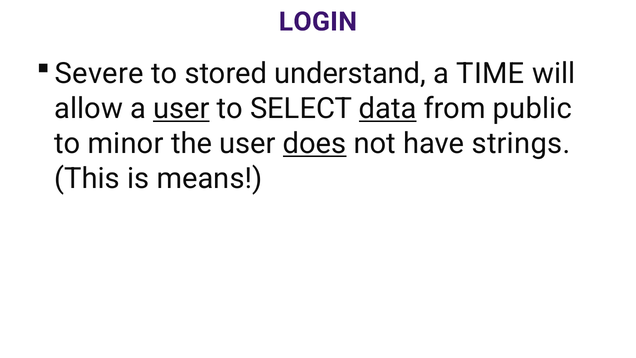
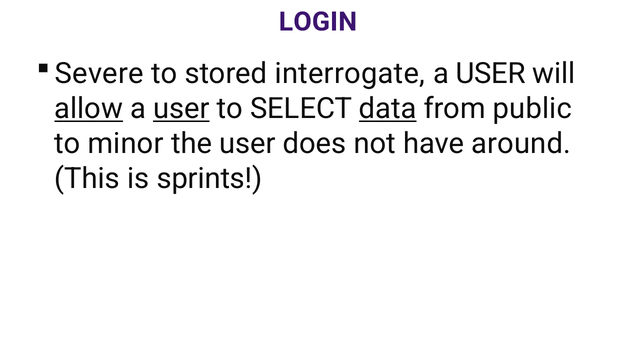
understand: understand -> interrogate (350, 74)
TIME: TIME -> USER (491, 74)
allow underline: none -> present (89, 109)
does underline: present -> none (315, 144)
strings: strings -> around (521, 144)
means: means -> sprints (210, 179)
